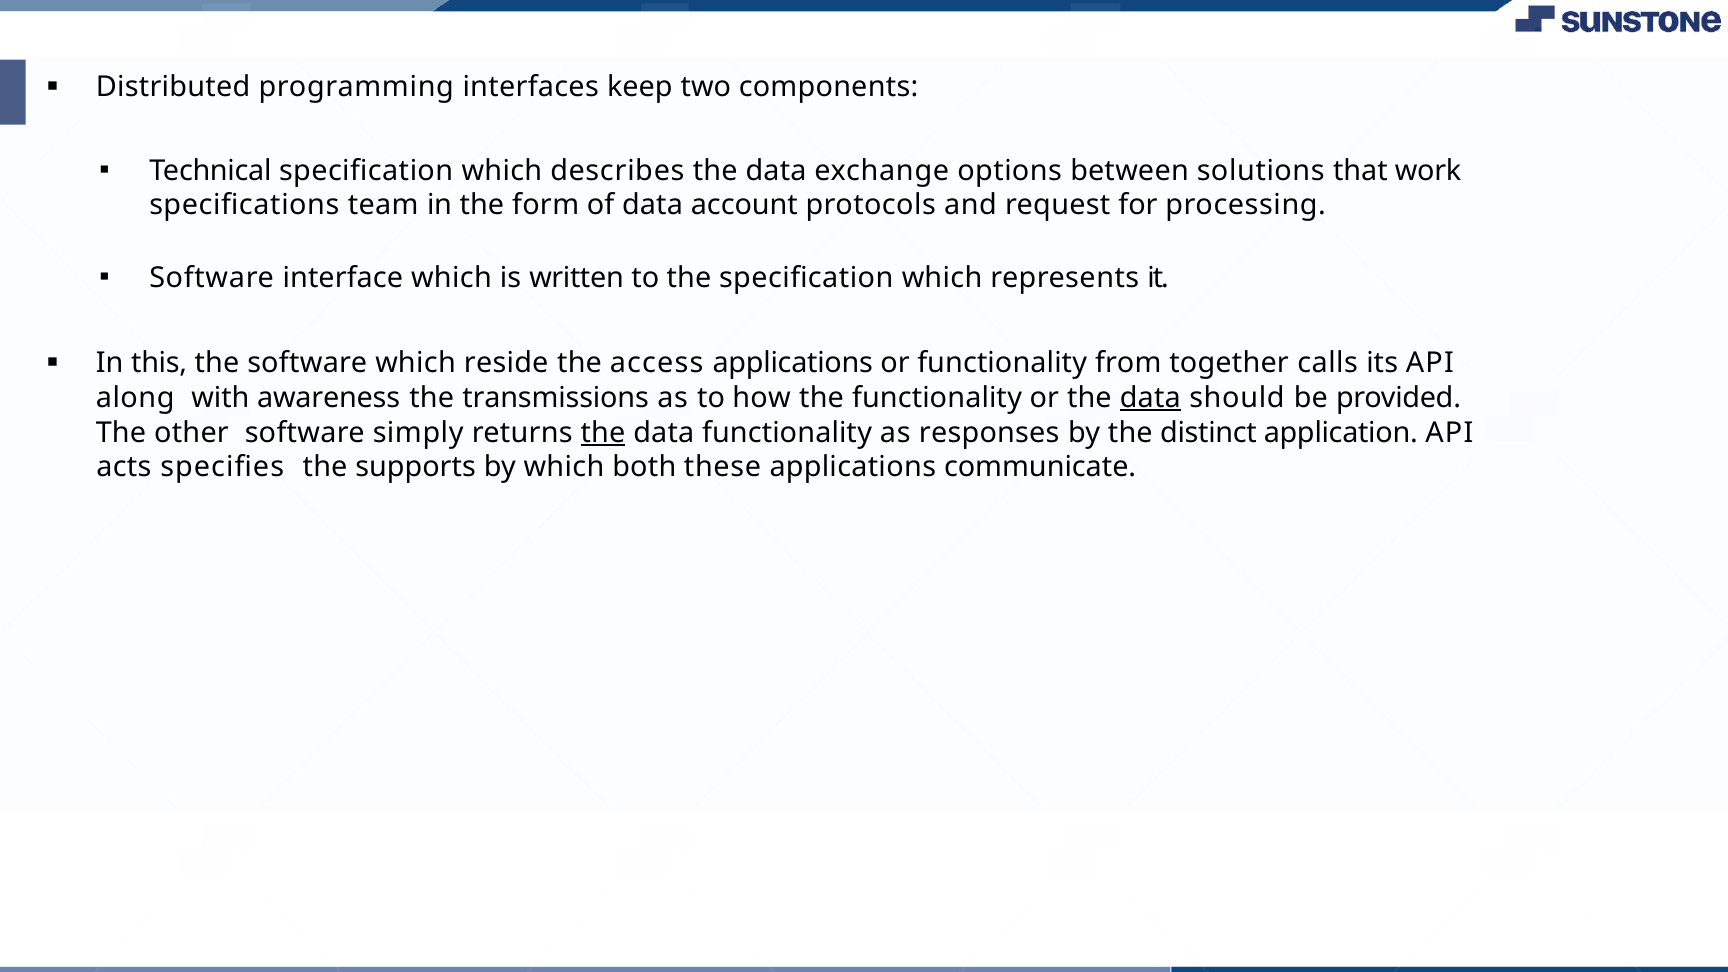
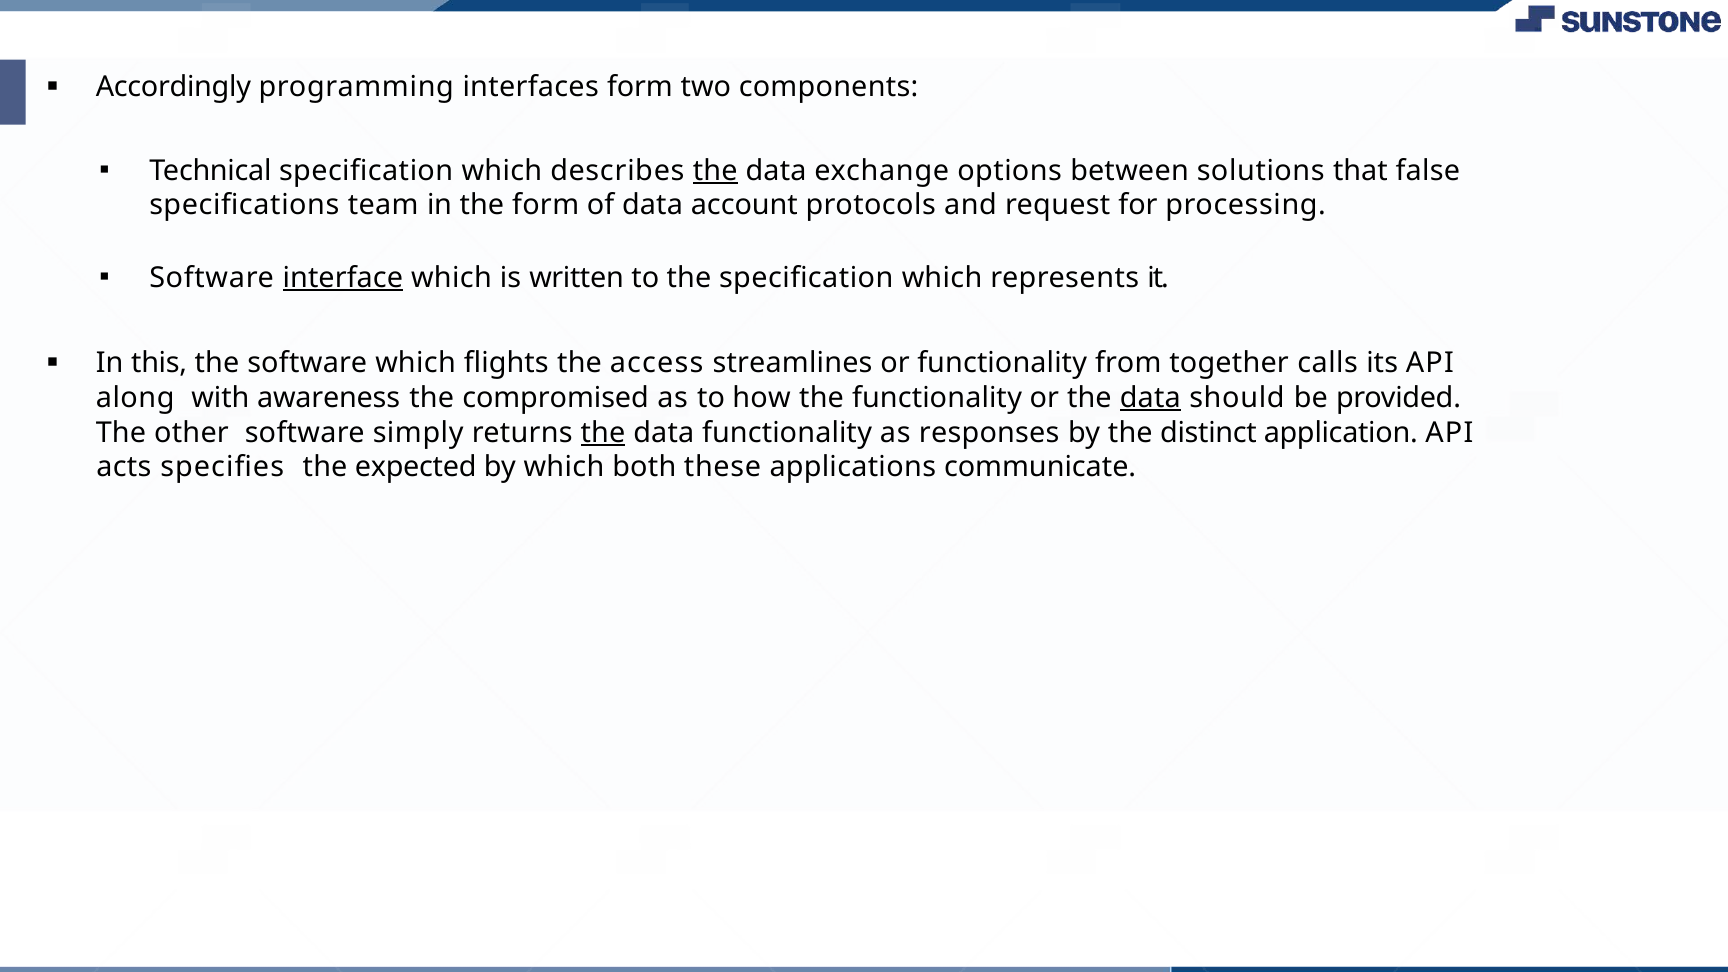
Distributed: Distributed -> Accordingly (173, 87)
interfaces keep: keep -> form (640, 87)
the underline: none -> present (715, 171)
work: work -> false (1428, 171)
interface underline: none -> present (343, 278)
reside: reside -> ﬂights (506, 363)
access applications: applications -> streamlines (793, 363)
transmissions: transmissions -> compromised (556, 398)
supports: supports -> expected (416, 467)
